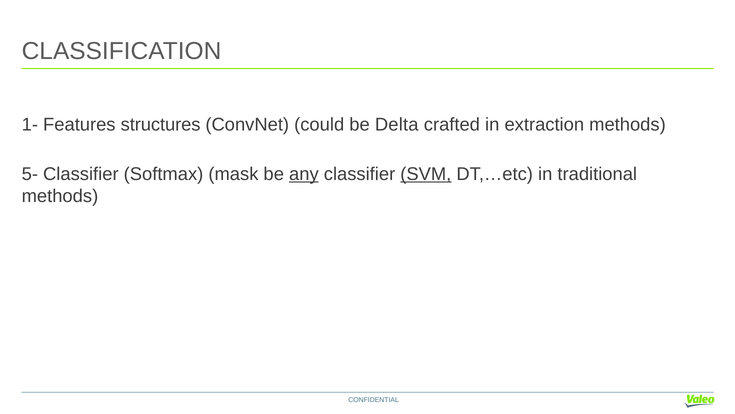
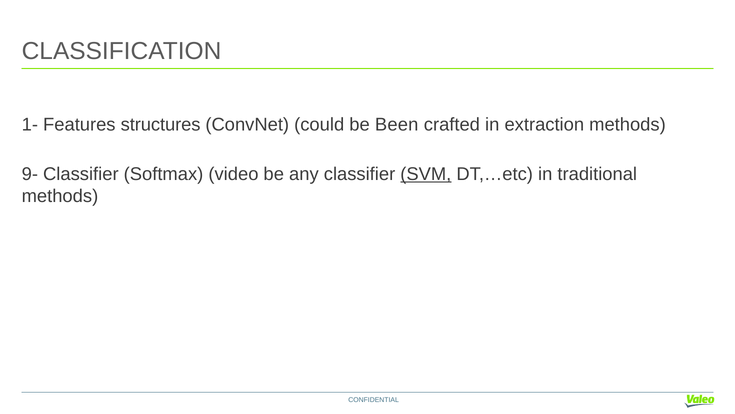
Delta: Delta -> Been (397, 124)
5-: 5- -> 9- (30, 174)
mask: mask -> video (233, 174)
any underline: present -> none (304, 174)
